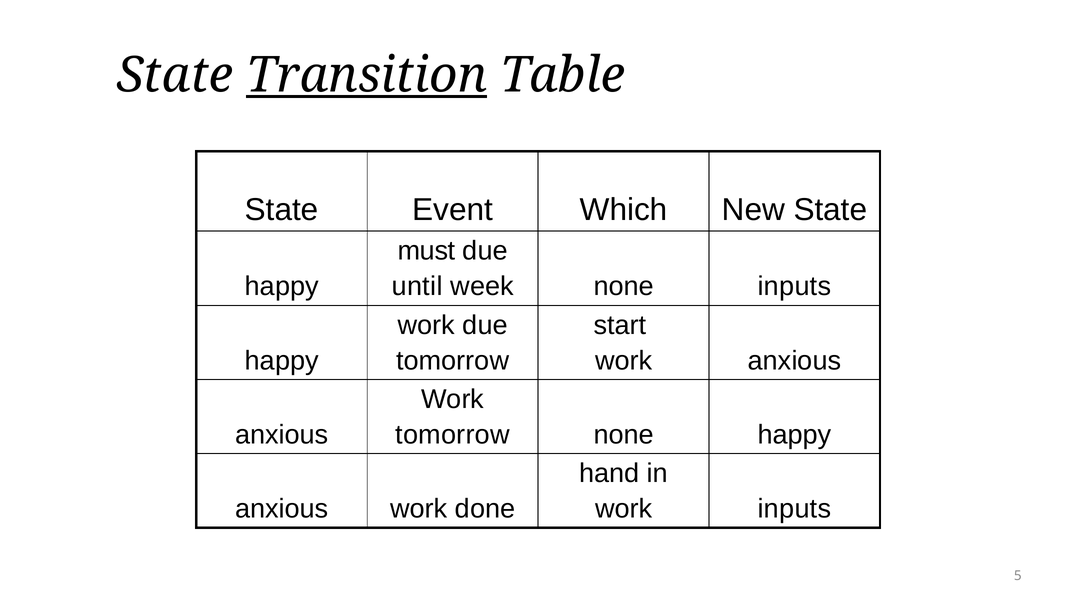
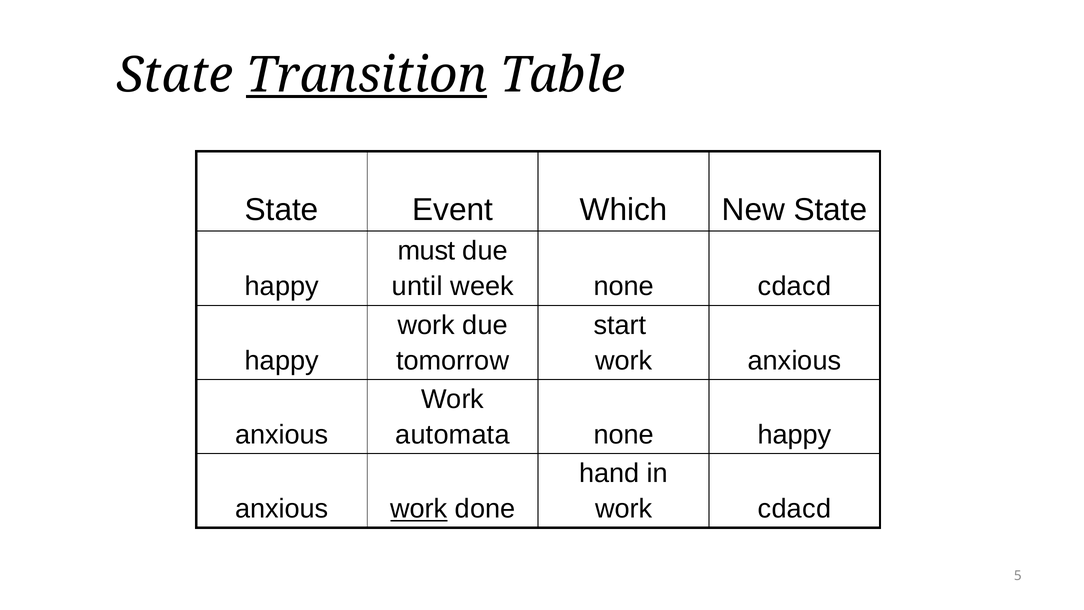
none inputs: inputs -> cdacd (794, 286)
tomorrow: tomorrow -> automata (453, 435)
work underline: none -> present (419, 509)
work inputs: inputs -> cdacd (794, 509)
